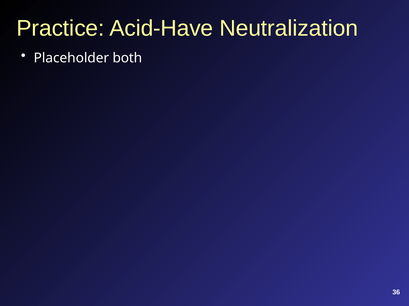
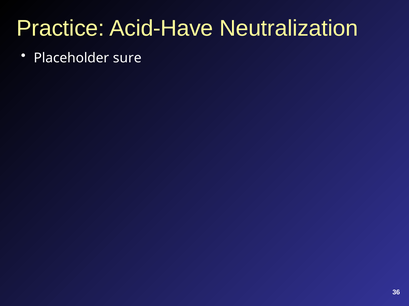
both: both -> sure (127, 58)
